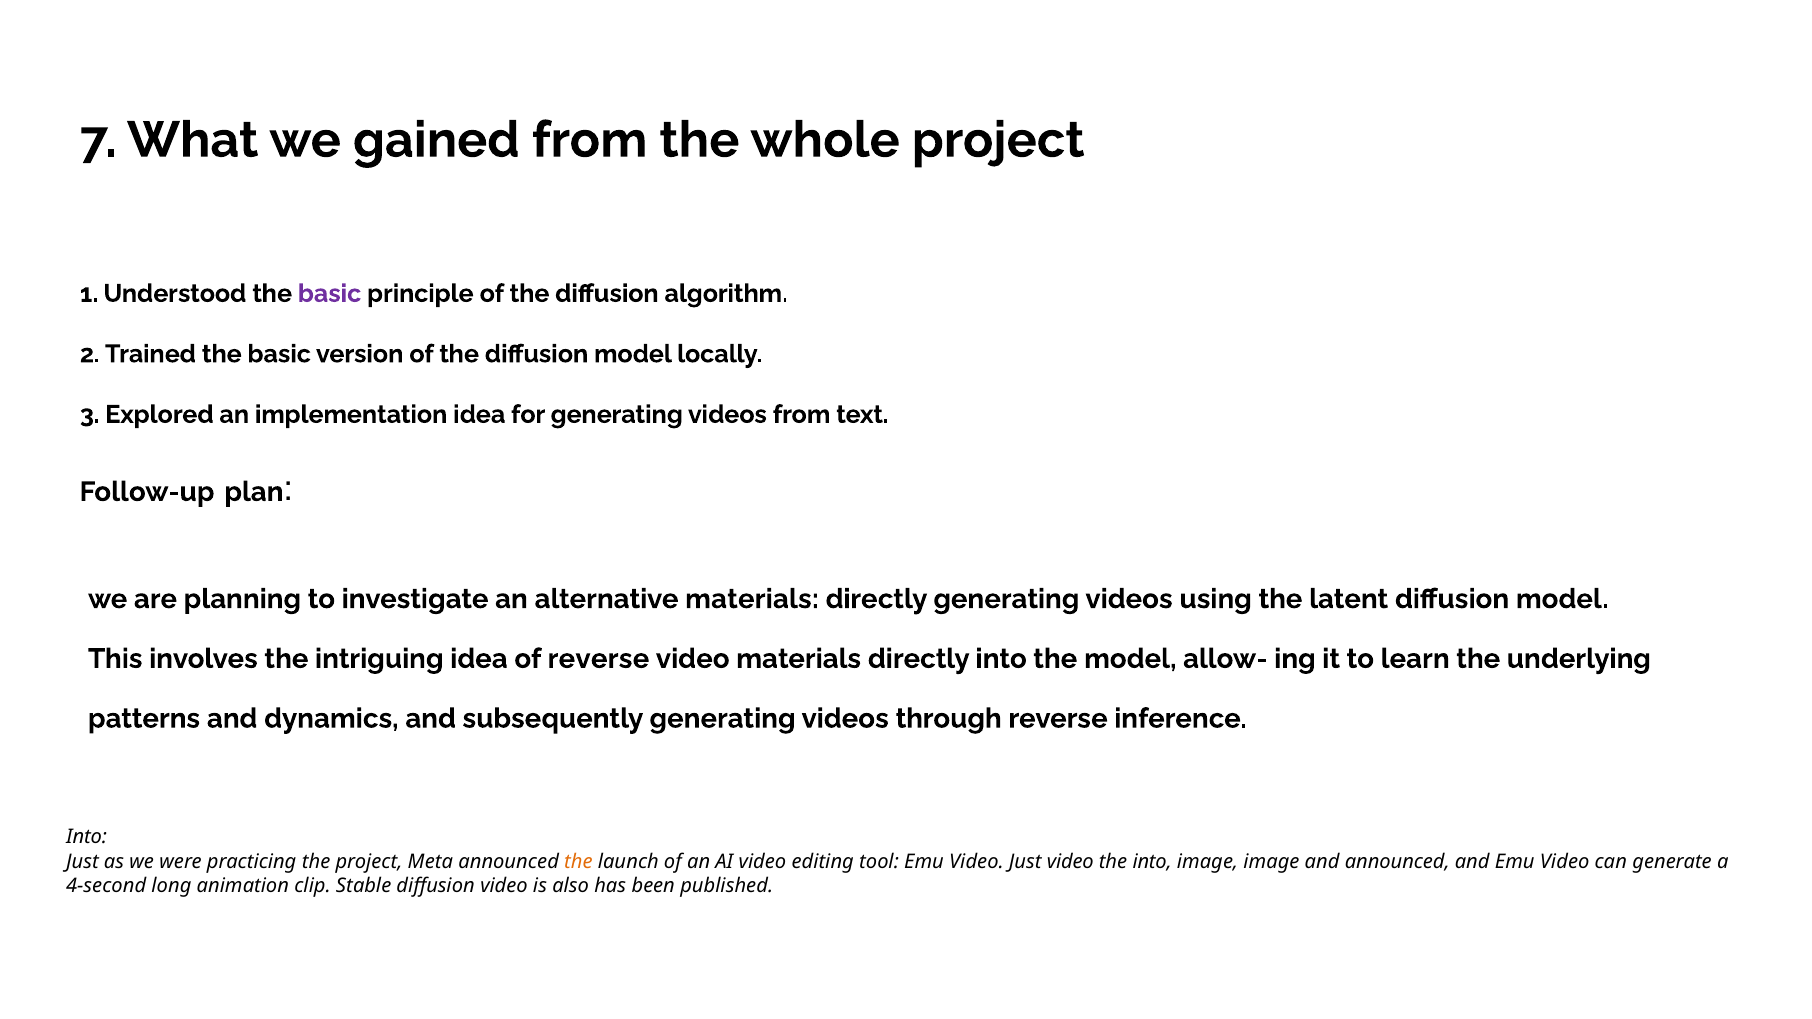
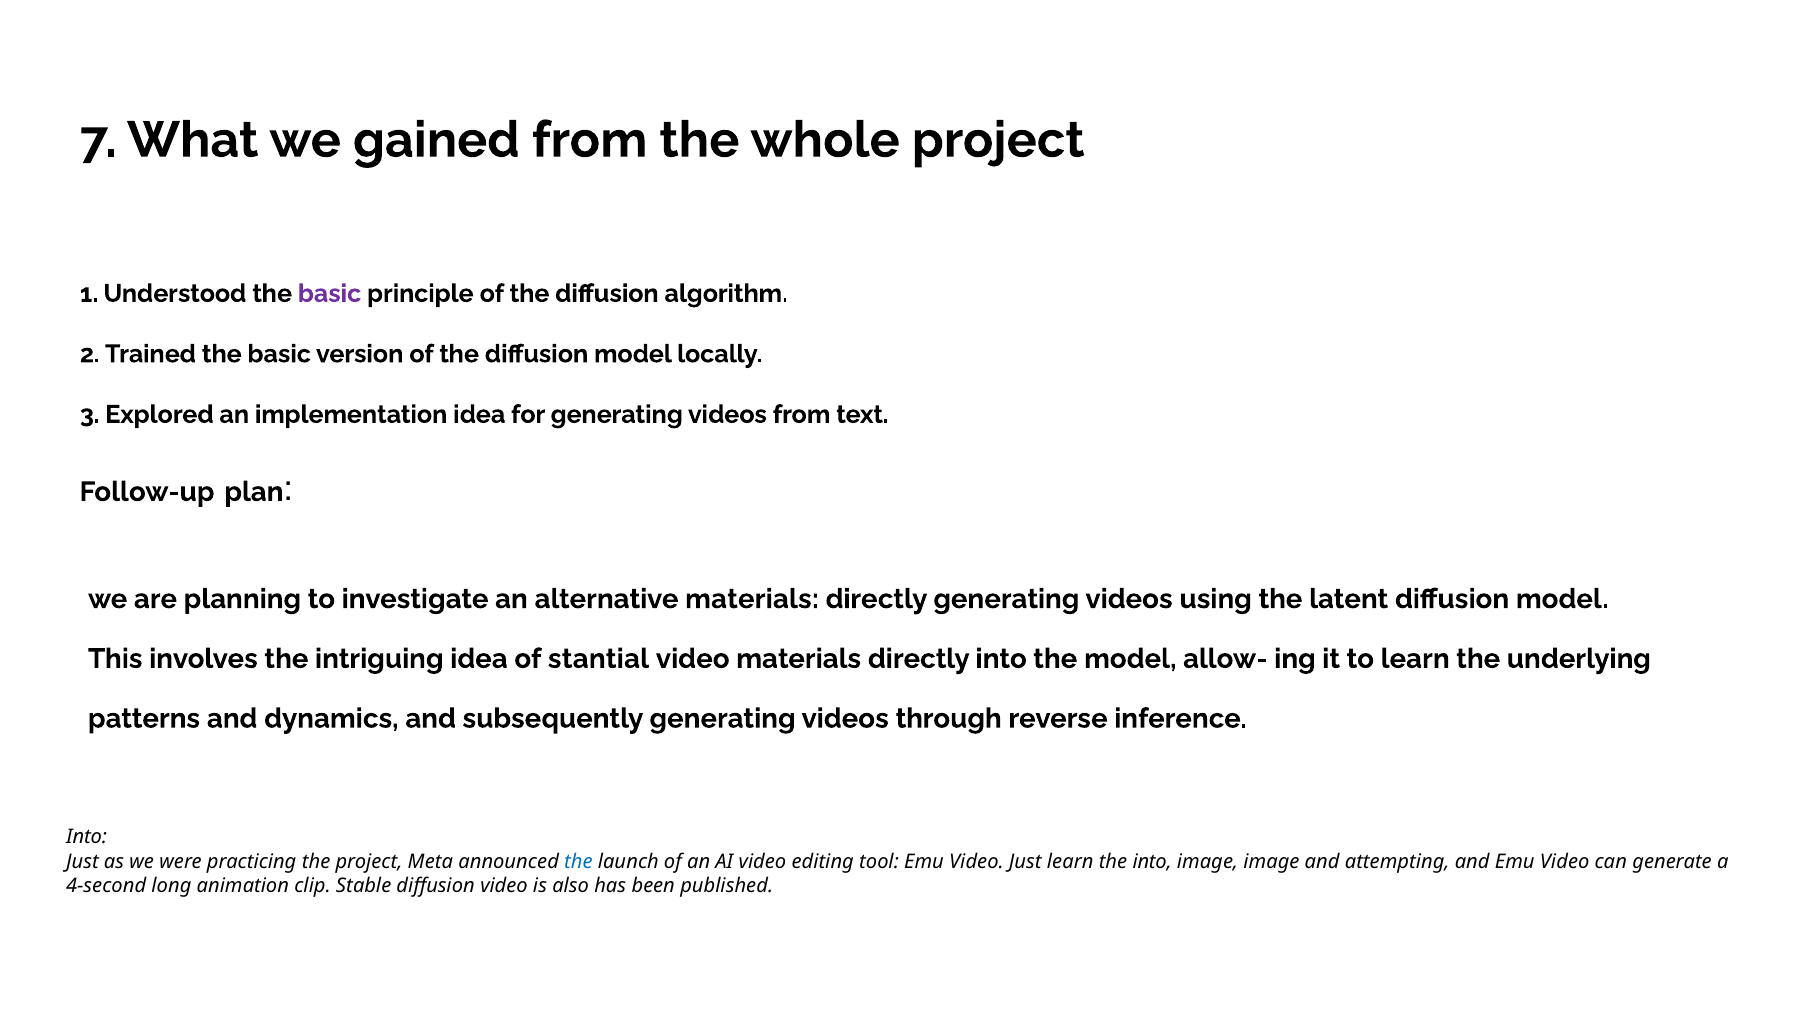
of reverse: reverse -> stantial (598, 659)
the colour: orange -> blue (578, 862)
Just video: video -> learn (1070, 862)
and announced: announced -> attempting (1397, 862)
